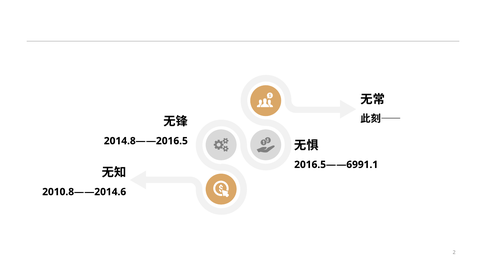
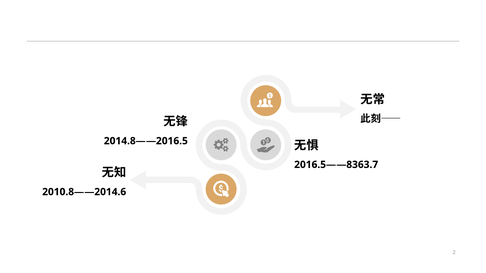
2016.5——6991.1: 2016.5——6991.1 -> 2016.5——8363.7 (336, 165)
